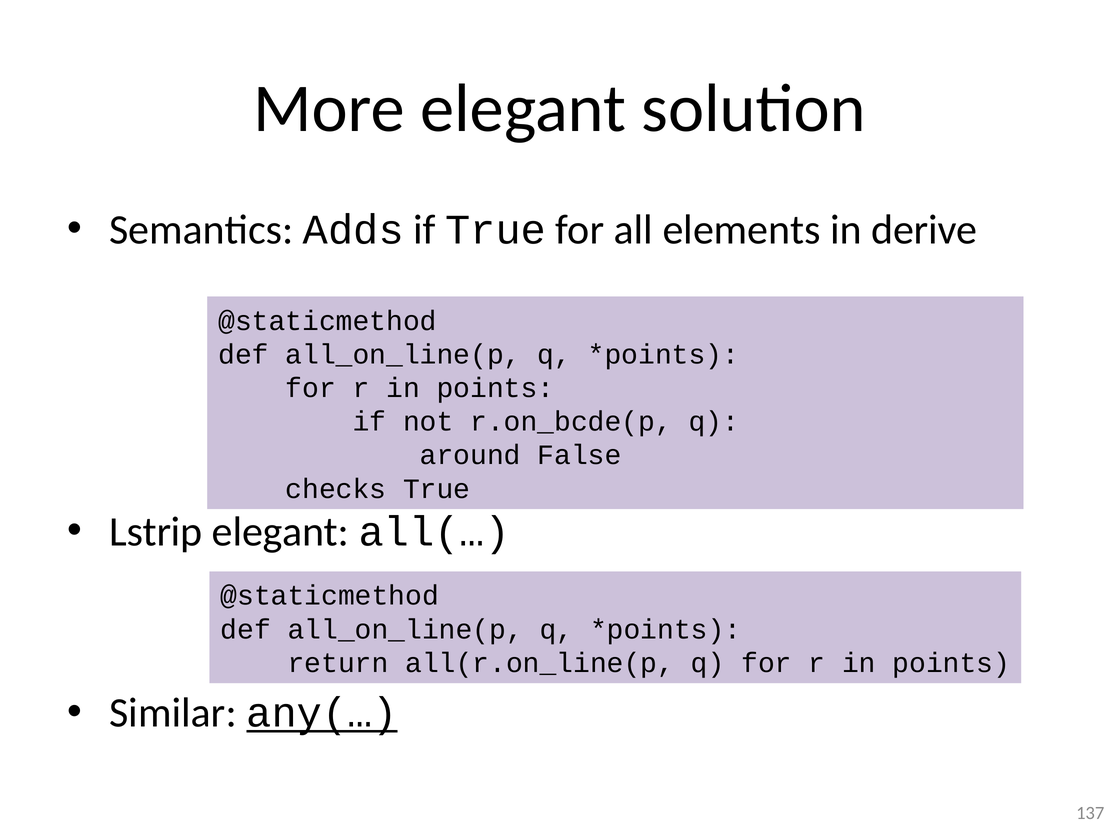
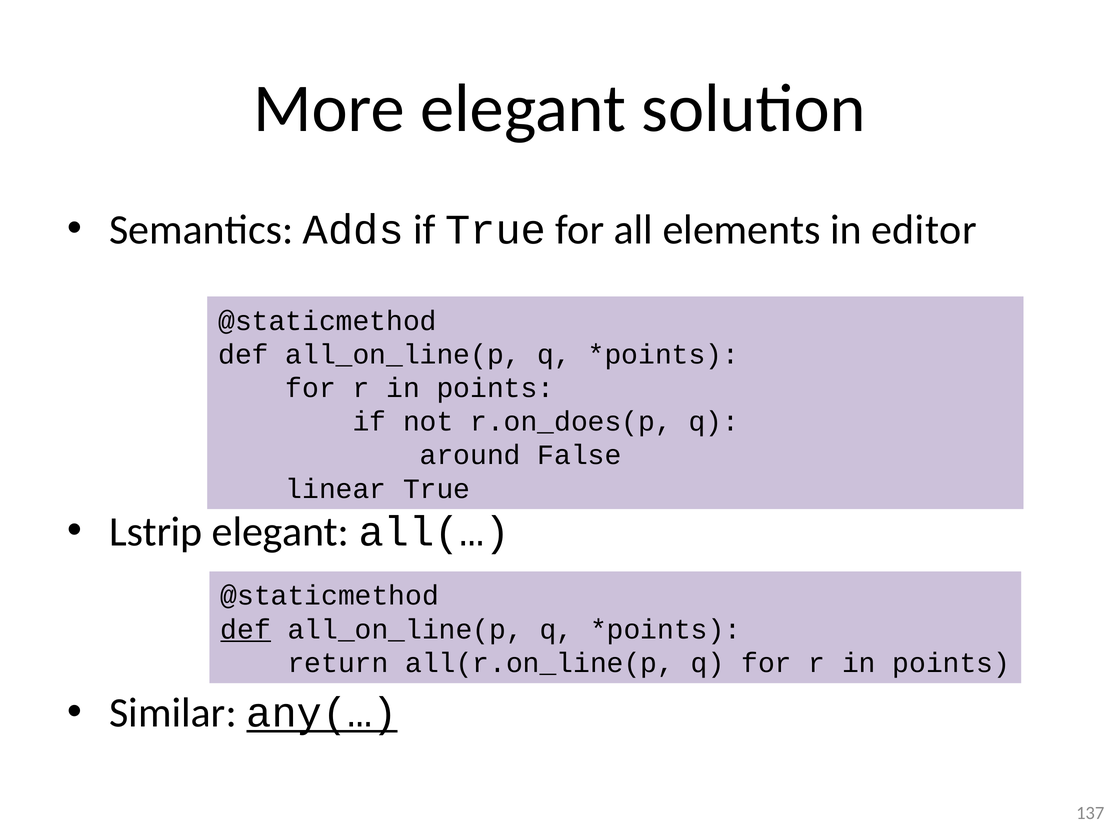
derive: derive -> editor (924, 230)
r.on_bcde(p: r.on_bcde(p -> r.on_does(p (571, 422)
checks: checks -> linear (336, 489)
def underline: none -> present (246, 629)
